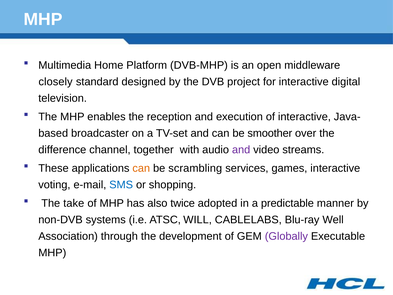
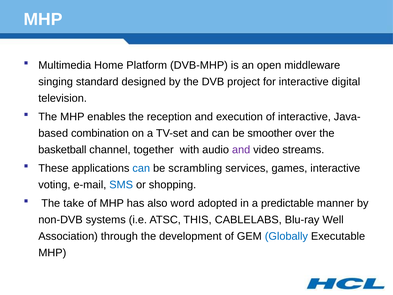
closely: closely -> singing (56, 82)
broadcaster: broadcaster -> combination (100, 133)
difference: difference -> basketball (62, 150)
can colour: orange -> blue (141, 168)
twice: twice -> word (183, 203)
WILL: WILL -> THIS (197, 220)
Globally colour: purple -> blue (286, 236)
